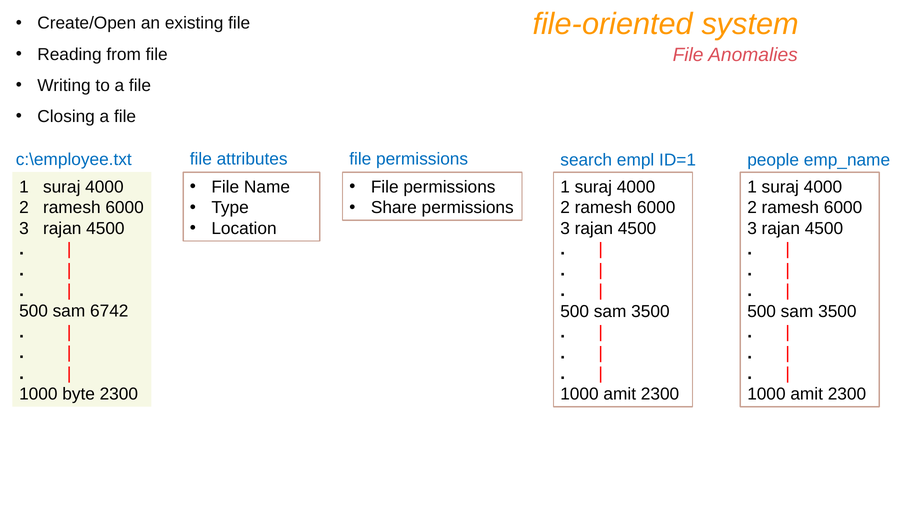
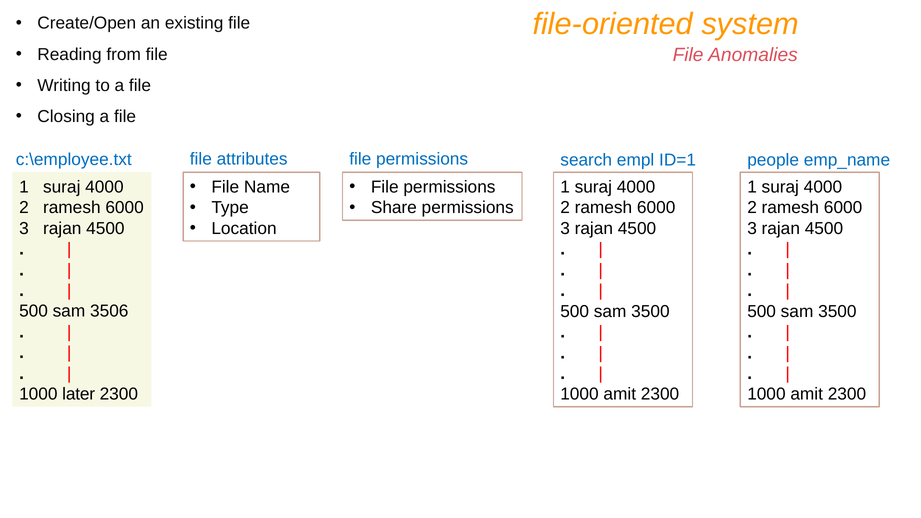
6742: 6742 -> 3506 (109, 311)
byte: byte -> later (79, 394)
